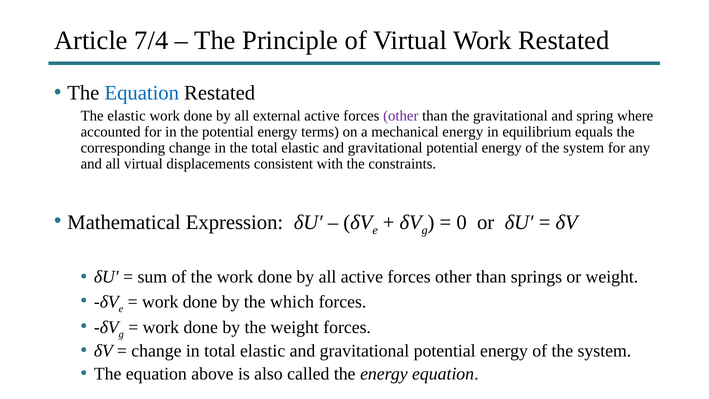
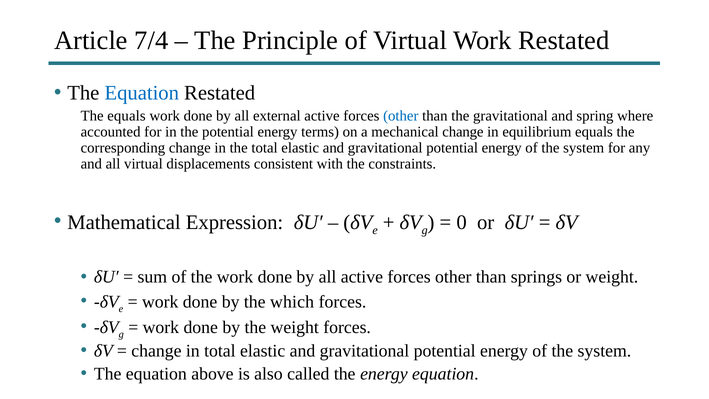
The elastic: elastic -> equals (126, 116)
other colour: purple -> blue (401, 116)
mechanical energy: energy -> change (463, 132)
